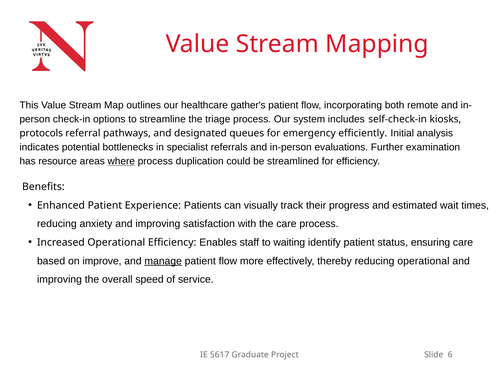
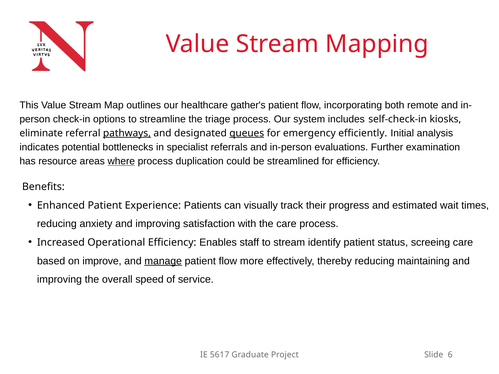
protocols: protocols -> eliminate (41, 133)
pathways underline: none -> present (127, 133)
queues underline: none -> present (247, 133)
to waiting: waiting -> stream (289, 243)
ensuring: ensuring -> screeing (430, 243)
reducing operational: operational -> maintaining (423, 261)
